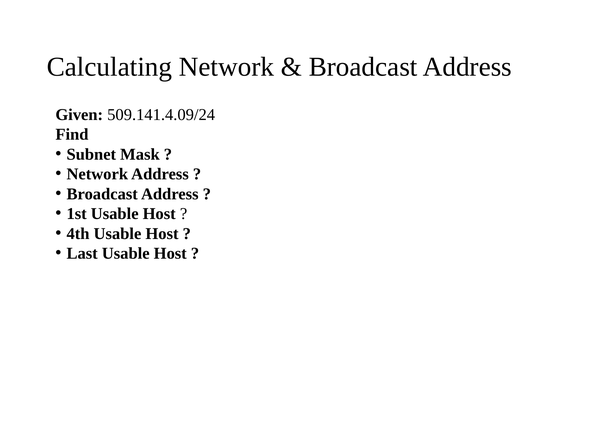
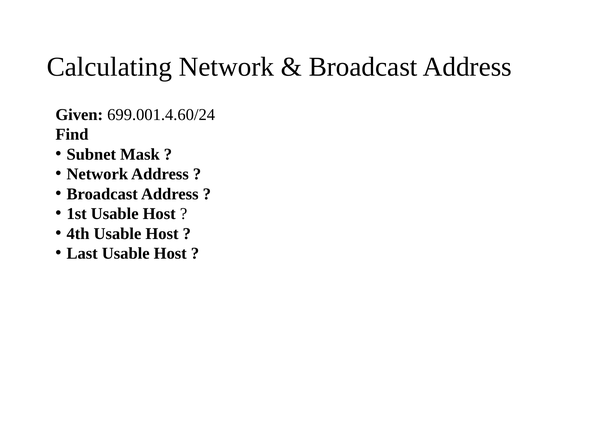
509.141.4.09/24: 509.141.4.09/24 -> 699.001.4.60/24 (161, 114)
